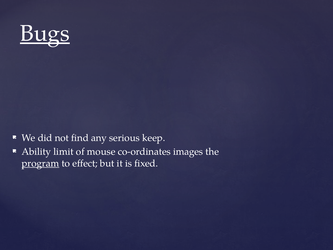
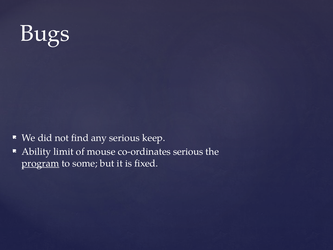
Bugs underline: present -> none (45, 33)
co-ordinates images: images -> serious (188, 151)
effect: effect -> some (85, 163)
